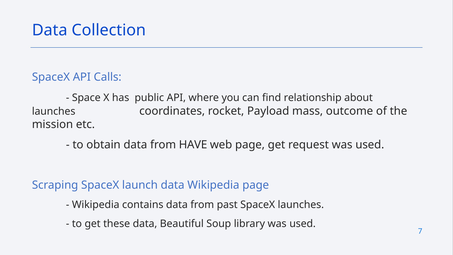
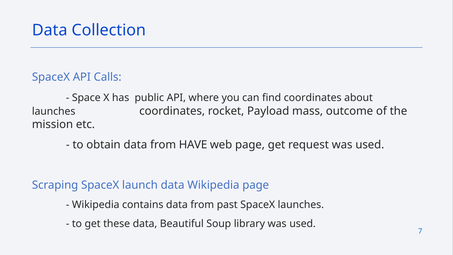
find relationship: relationship -> coordinates (313, 98)
